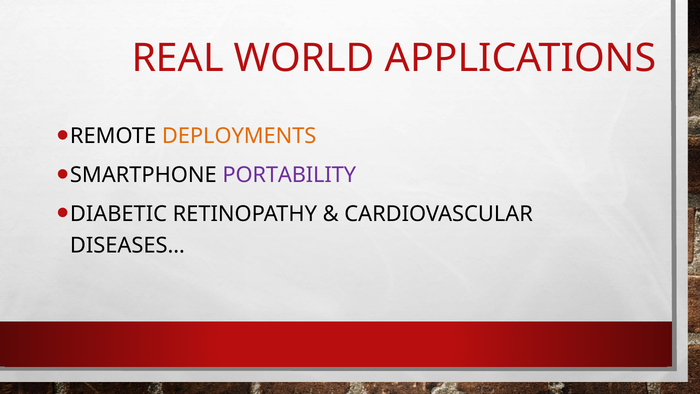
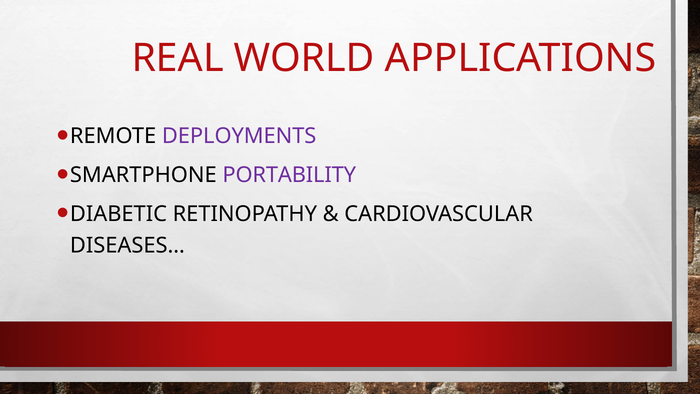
DEPLOYMENTS colour: orange -> purple (239, 136)
